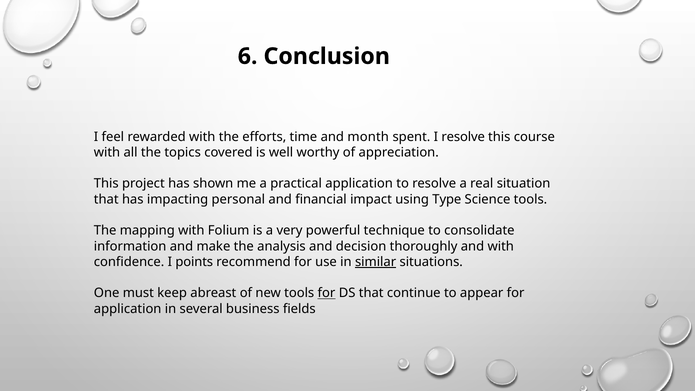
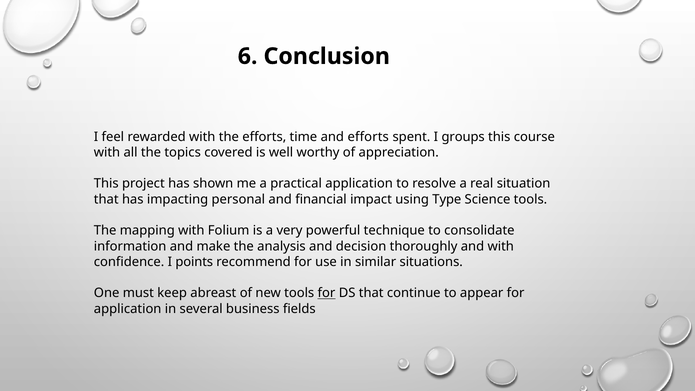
and month: month -> efforts (368, 137)
I resolve: resolve -> groups (463, 137)
similar underline: present -> none (376, 262)
